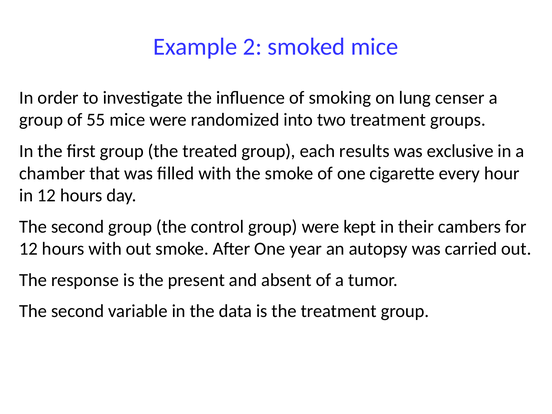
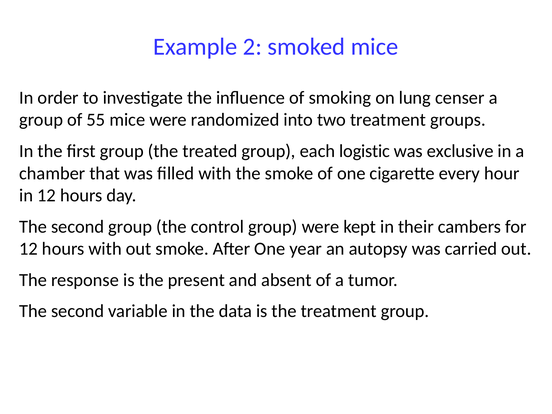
results: results -> logistic (365, 151)
